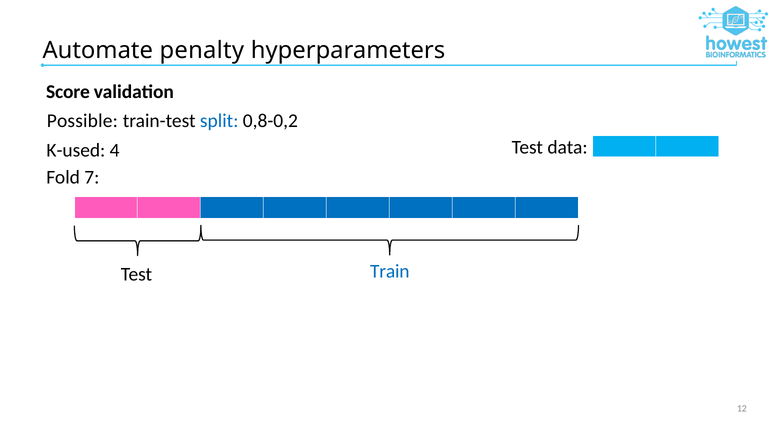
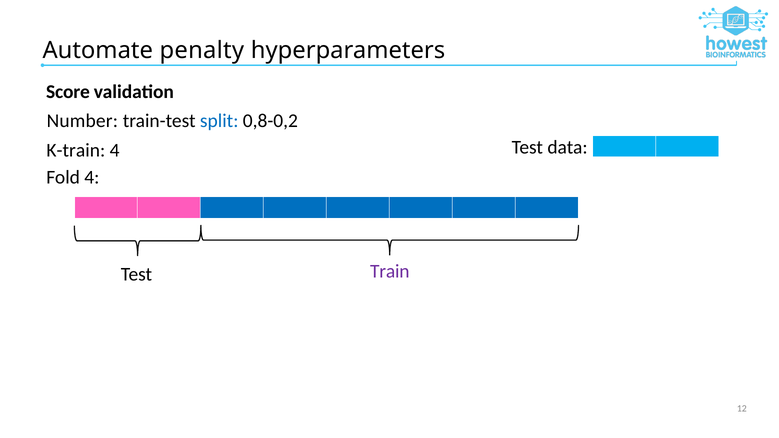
Possible: Possible -> Number (82, 121)
K-used: K-used -> K-train (76, 150)
Fold 7: 7 -> 4 (92, 177)
Train colour: blue -> purple (390, 271)
